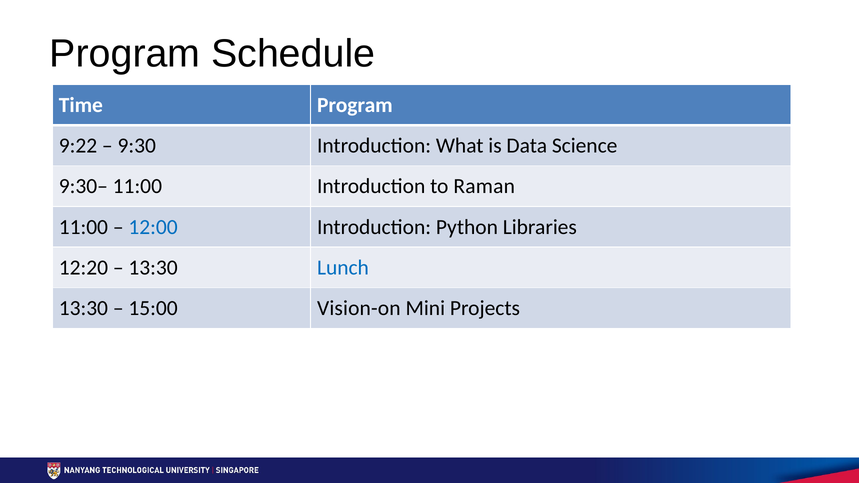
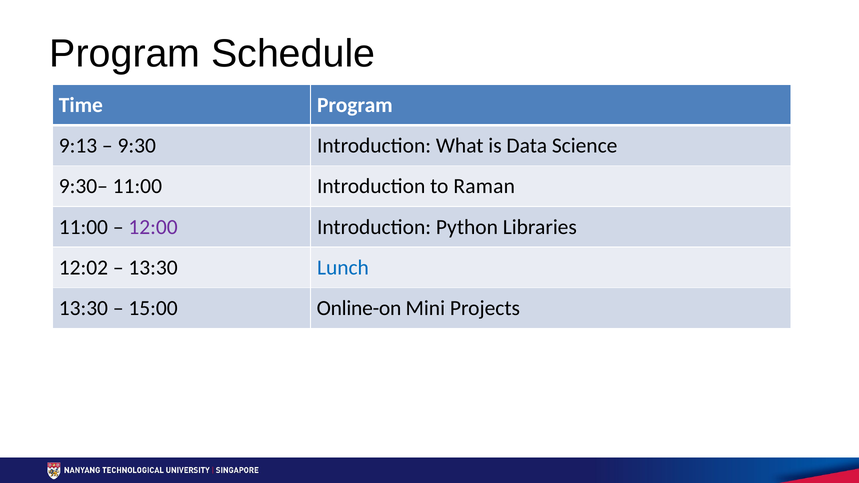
9:22: 9:22 -> 9:13 (78, 146)
12:00 colour: blue -> purple (153, 227)
12:20: 12:20 -> 12:02 (83, 268)
Vision-on: Vision-on -> Online-on (359, 308)
